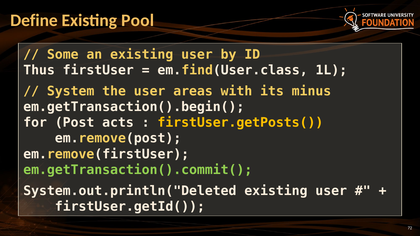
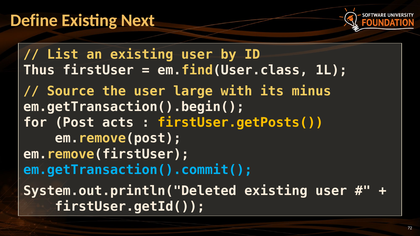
Pool: Pool -> Next (138, 20)
Some: Some -> List (63, 54)
System: System -> Source (71, 91)
areas: areas -> large (193, 91)
em.getTransaction().commit( colour: light green -> light blue (138, 170)
